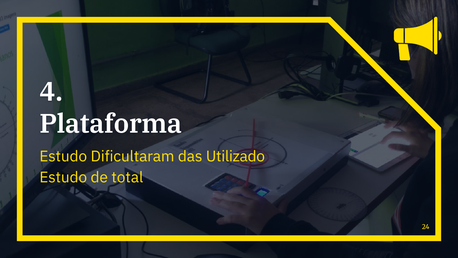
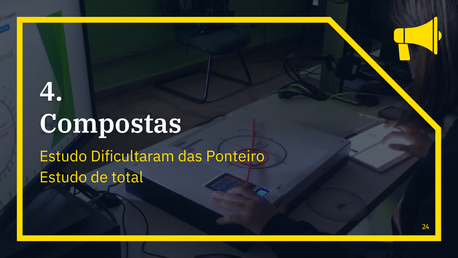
Plataforma: Plataforma -> Compostas (111, 124)
Utilizado: Utilizado -> Ponteiro (235, 156)
